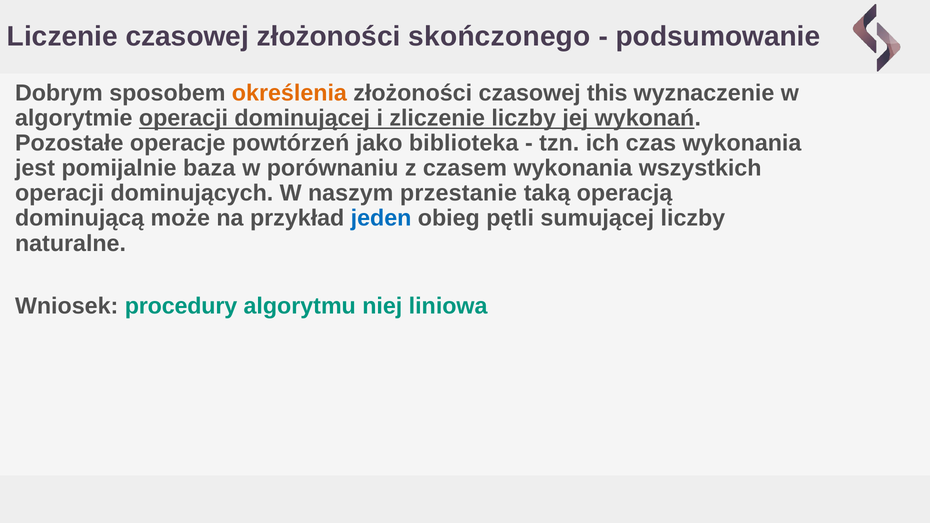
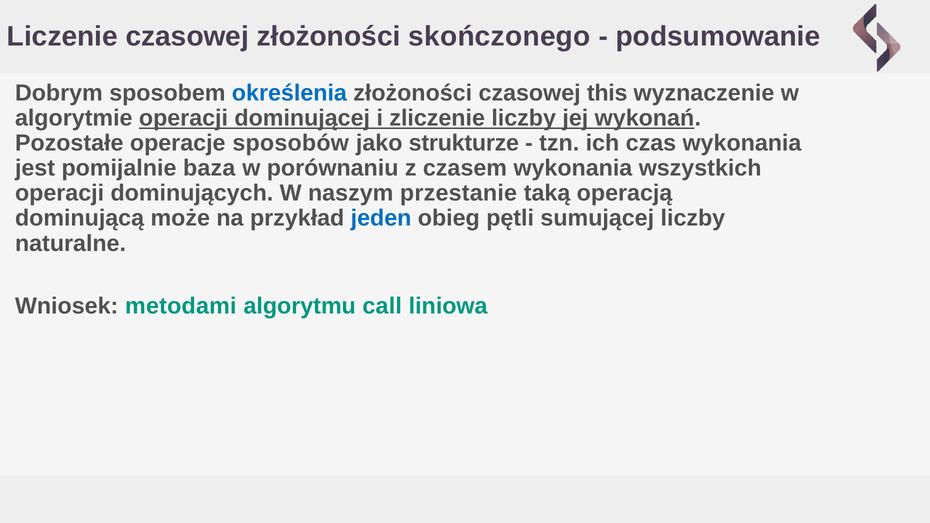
określenia colour: orange -> blue (289, 93)
powtórzeń: powtórzeń -> sposobów (291, 143)
biblioteka: biblioteka -> strukturze (464, 143)
procedury: procedury -> metodami (181, 306)
niej: niej -> call (382, 306)
